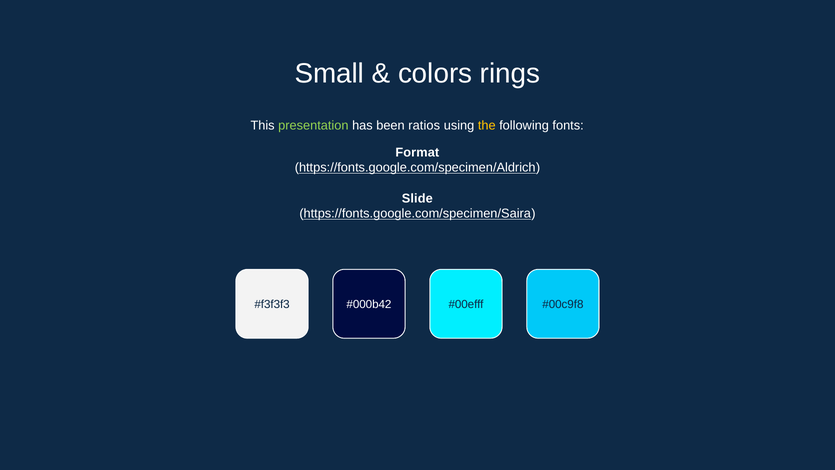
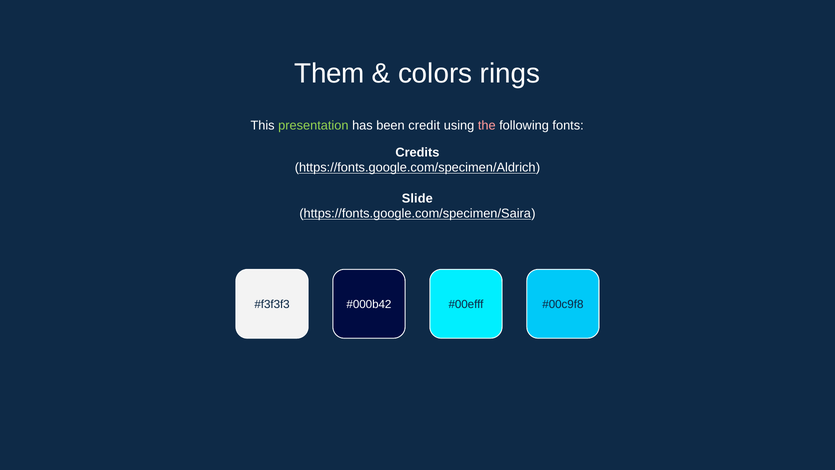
Small: Small -> Them (329, 74)
ratios: ratios -> credit (424, 125)
the colour: yellow -> pink (487, 125)
Format: Format -> Credits (417, 152)
